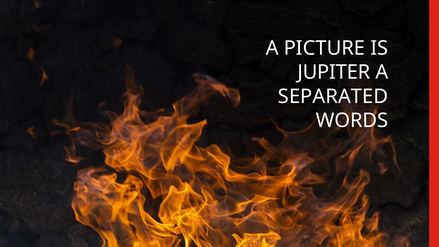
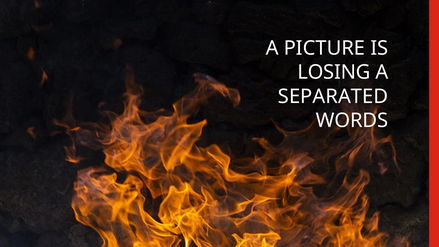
JUPITER: JUPITER -> LOSING (334, 72)
